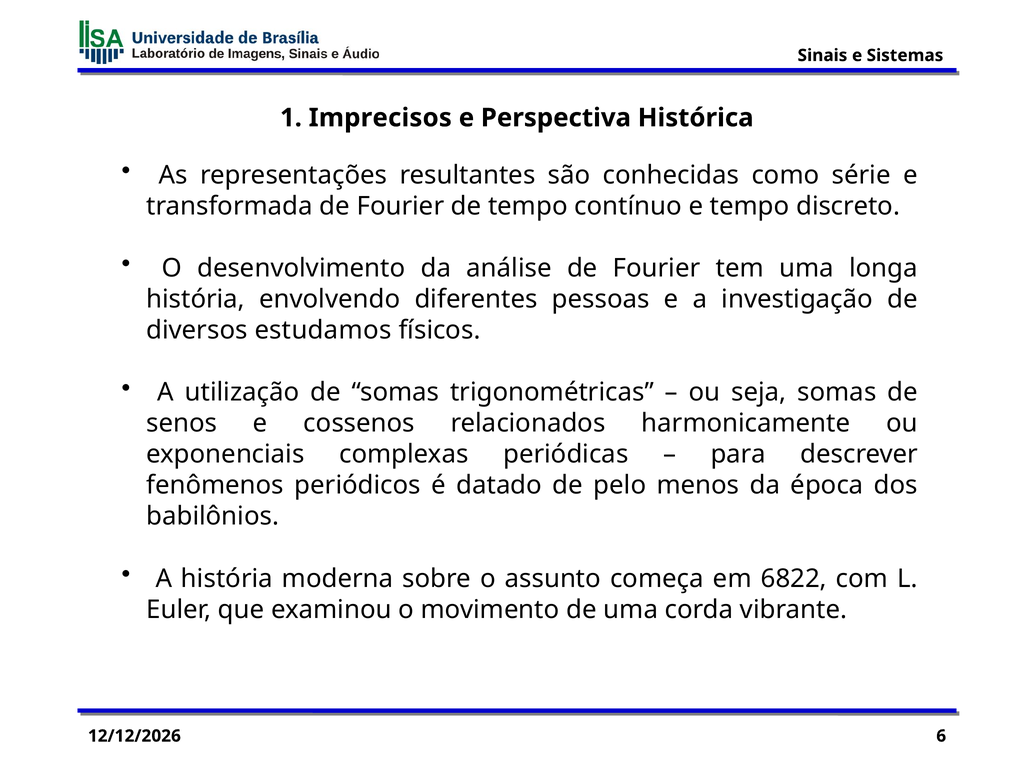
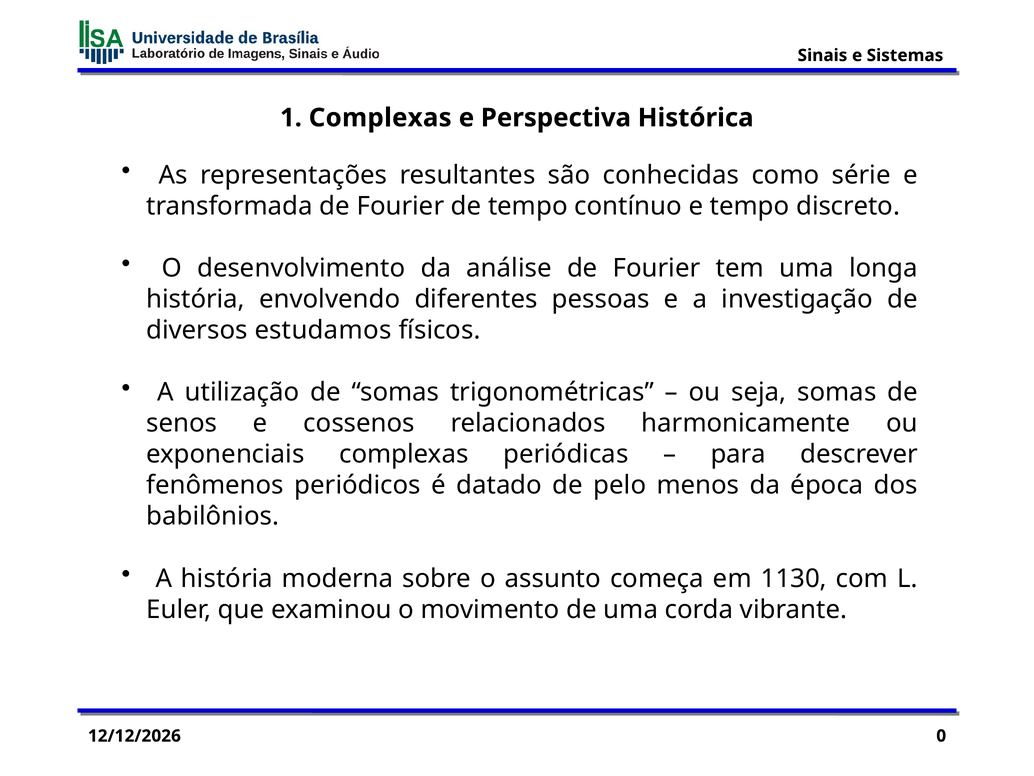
1 Imprecisos: Imprecisos -> Complexas (380, 118)
6822: 6822 -> 1130 (794, 578)
6: 6 -> 0 (941, 735)
